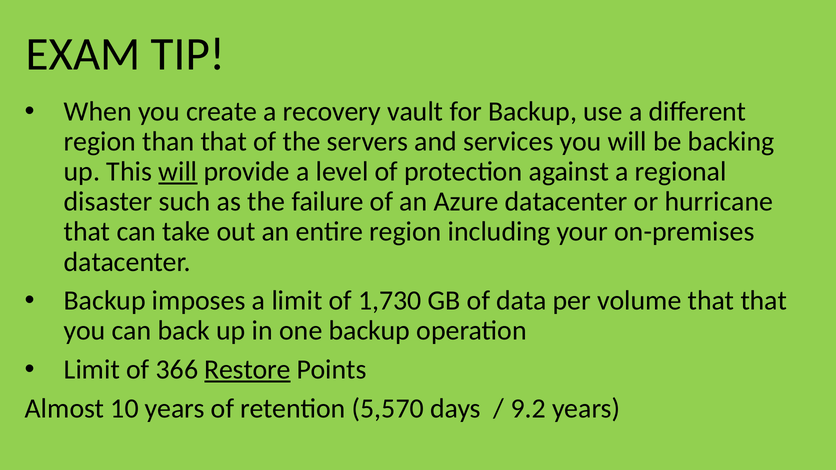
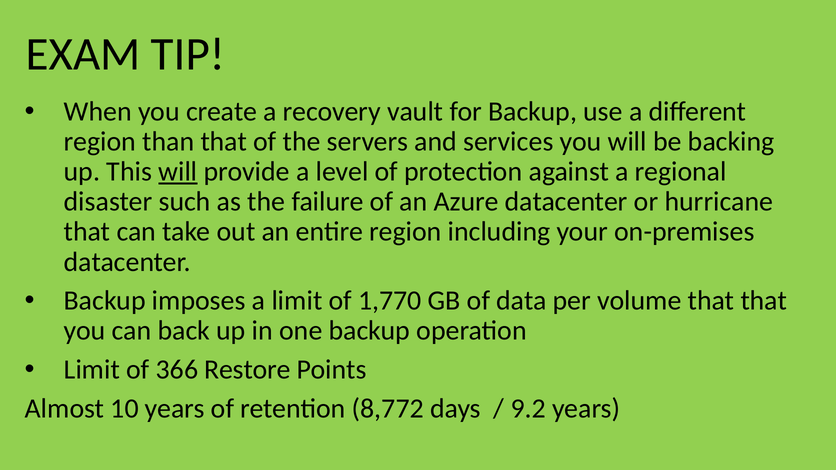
1,730: 1,730 -> 1,770 (390, 301)
Restore underline: present -> none (248, 370)
5,570: 5,570 -> 8,772 (388, 409)
